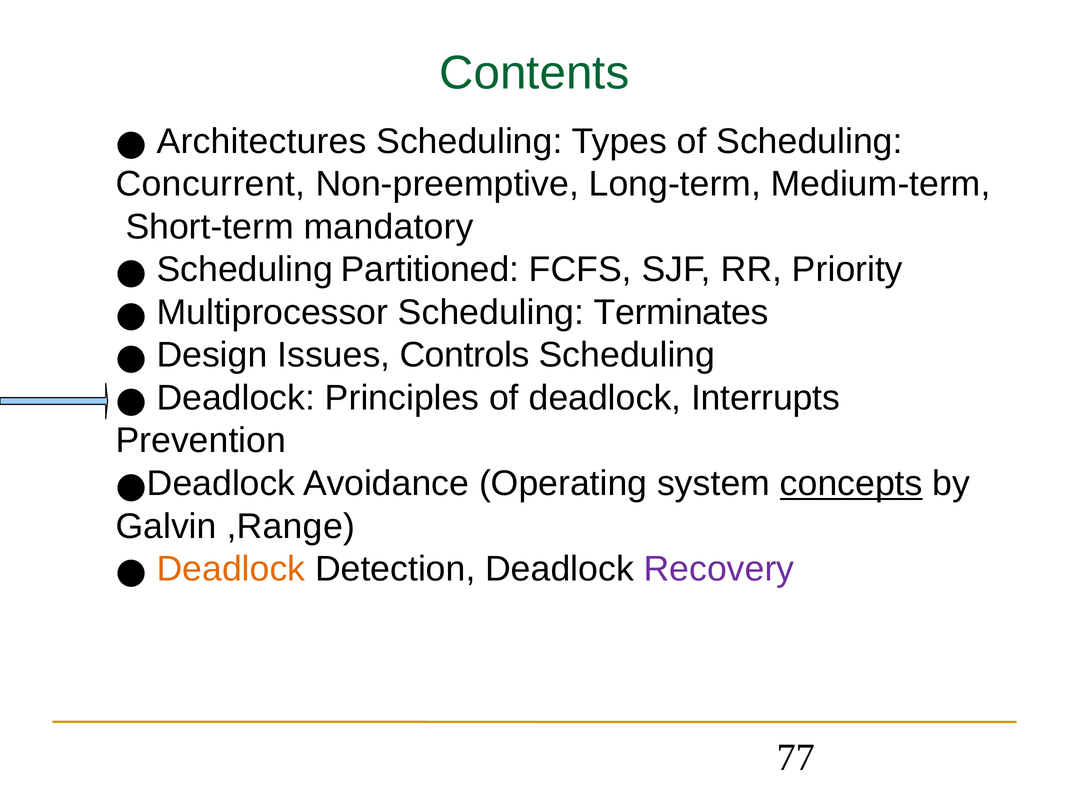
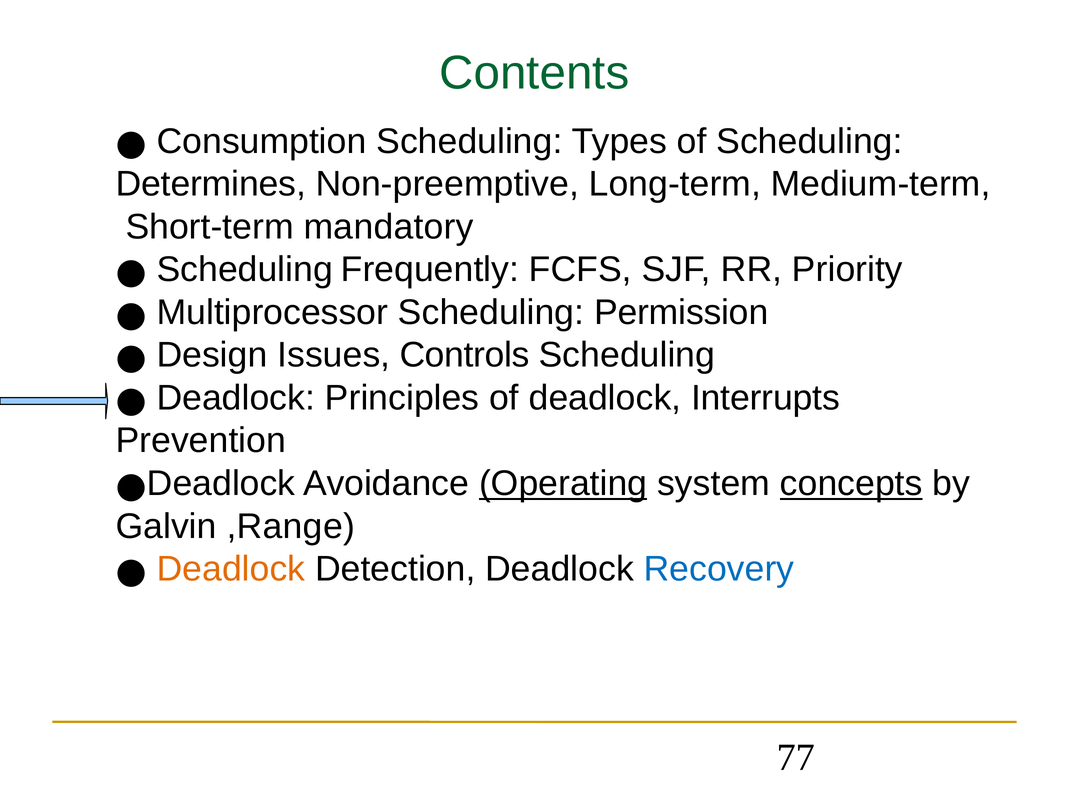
Architectures: Architectures -> Consumption (262, 141)
Concurrent: Concurrent -> Determines (211, 184)
Partitioned: Partitioned -> Frequently (430, 270)
Terminates: Terminates -> Permission (681, 312)
Operating underline: none -> present (563, 483)
Recovery colour: purple -> blue (719, 569)
